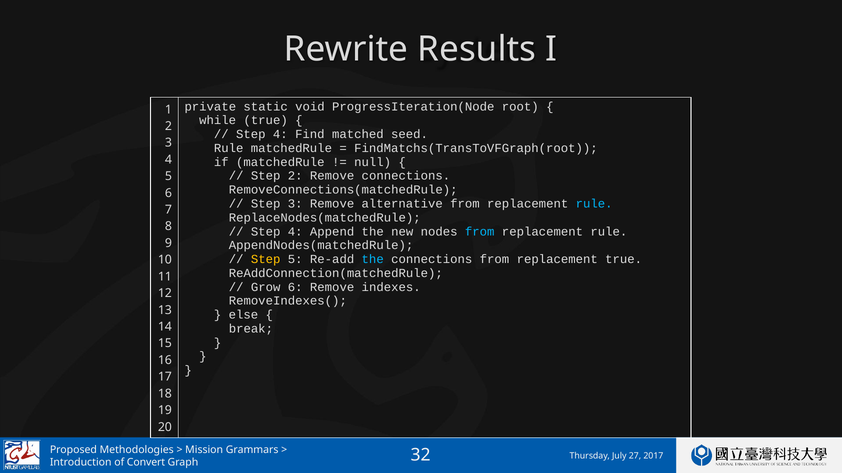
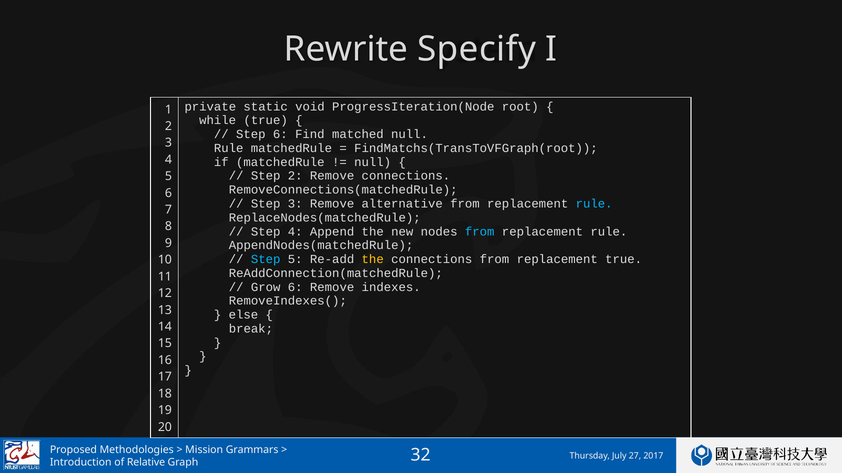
Results: Results -> Specify (477, 49)
4: 4 -> 6 (280, 134)
matched seed: seed -> null (410, 134)
Step colour: yellow -> light blue (266, 260)
the colour: light blue -> yellow (373, 260)
Convert: Convert -> Relative (146, 463)
